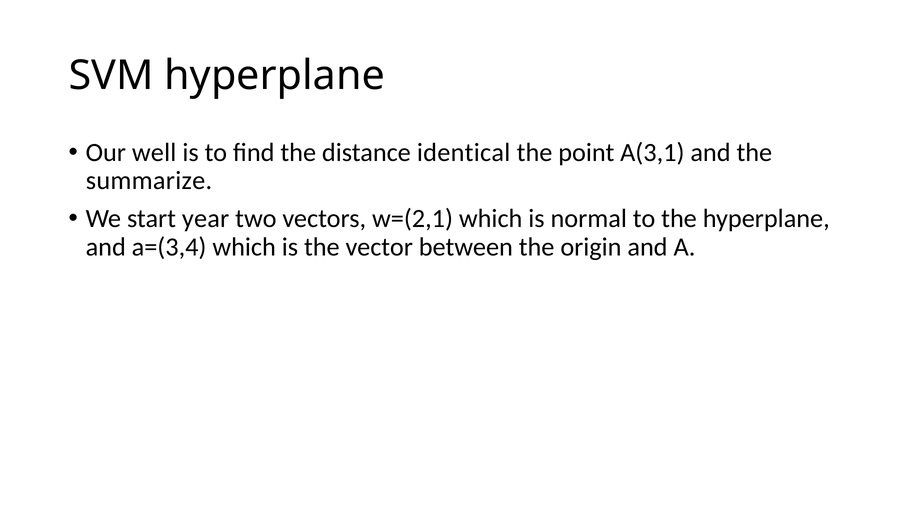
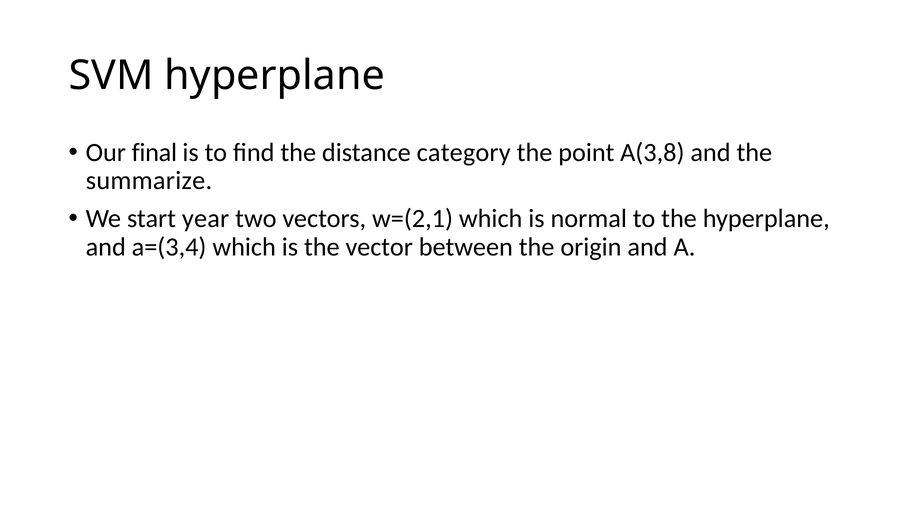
well: well -> final (154, 153)
identical: identical -> category (464, 153)
A(3,1: A(3,1 -> A(3,8 (652, 153)
